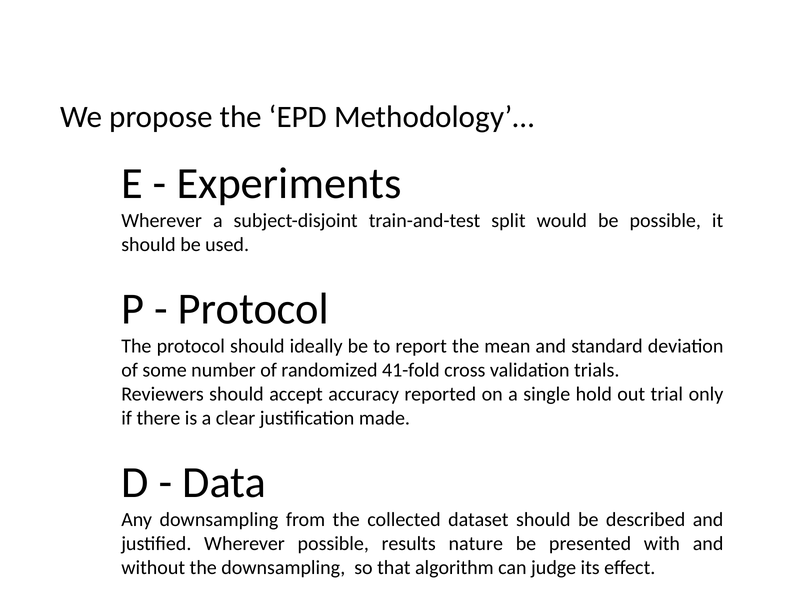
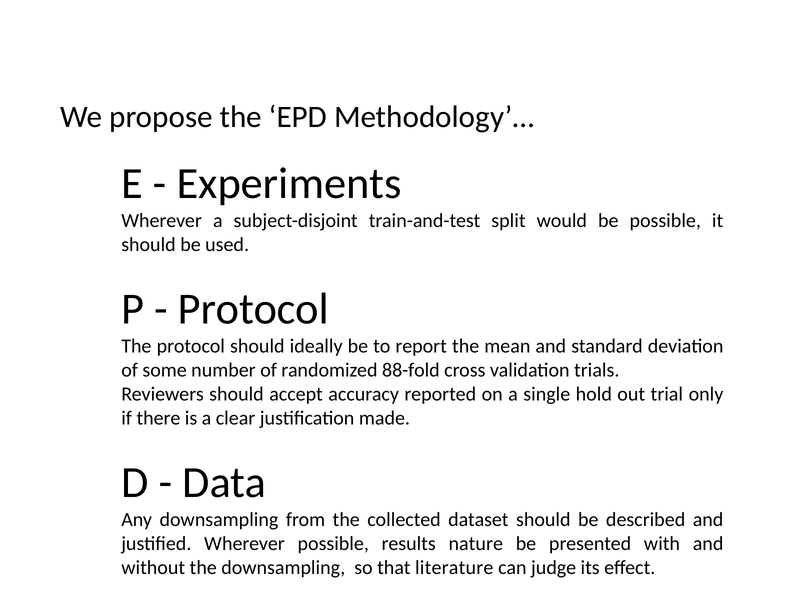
41-fold: 41-fold -> 88-fold (411, 370)
algorithm: algorithm -> literature (454, 568)
